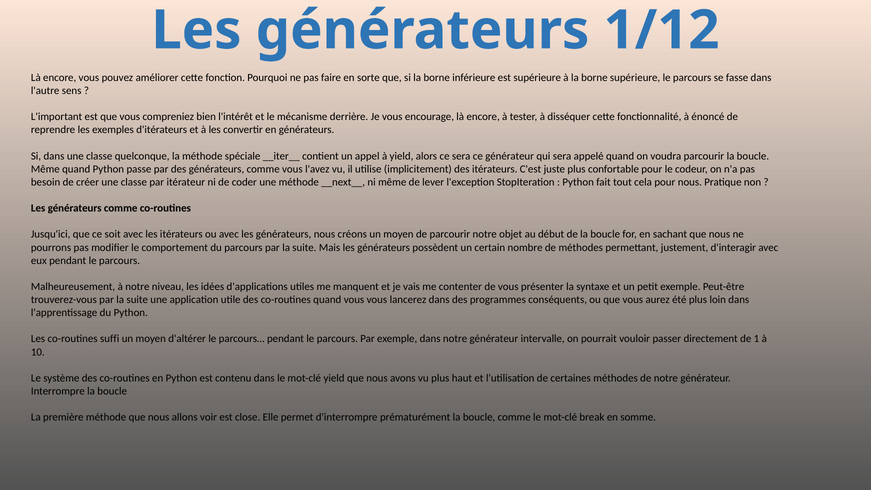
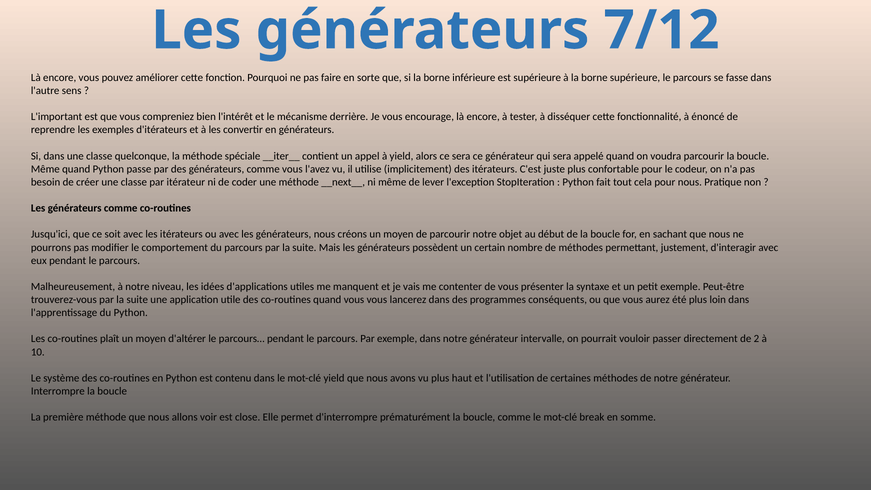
1/12: 1/12 -> 7/12 (662, 30)
suffi: suffi -> plaît (110, 339)
1: 1 -> 2 (756, 339)
